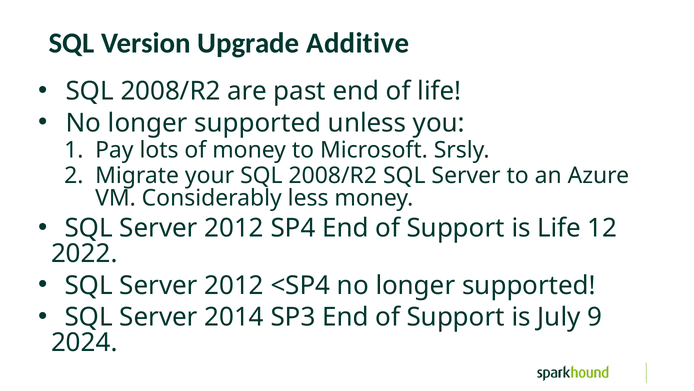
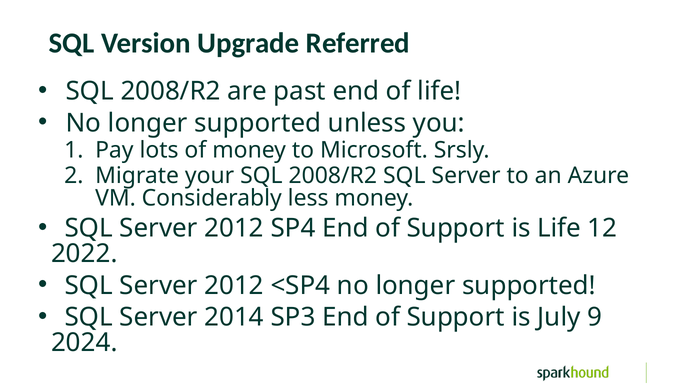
Additive: Additive -> Referred (358, 43)
